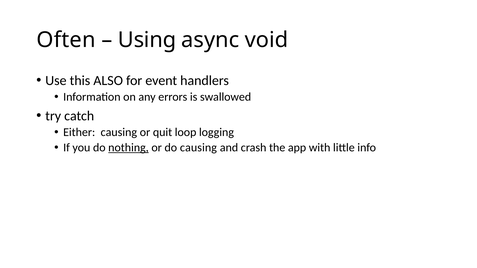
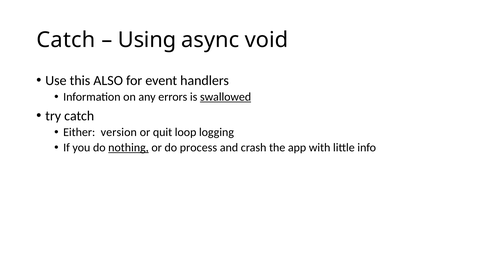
Often: Often -> Catch (66, 40)
swallowed underline: none -> present (226, 97)
Either causing: causing -> version (119, 132)
do causing: causing -> process (198, 148)
